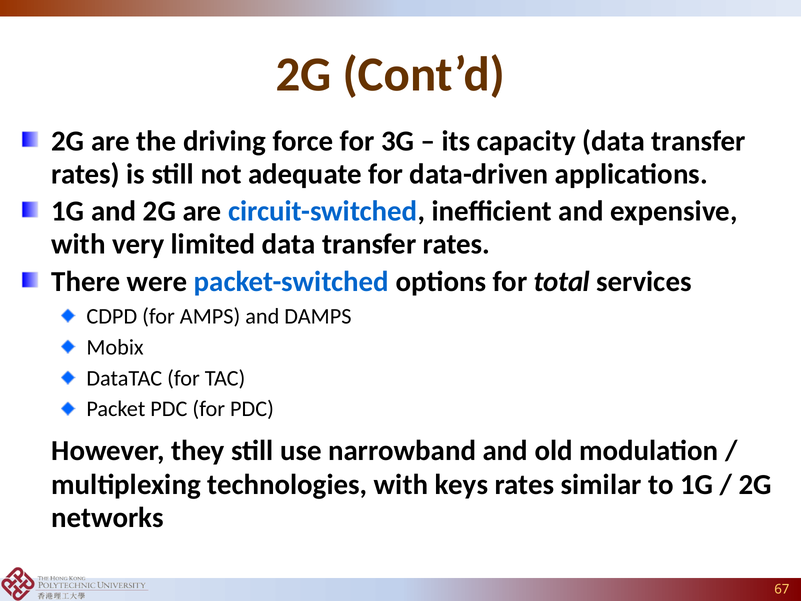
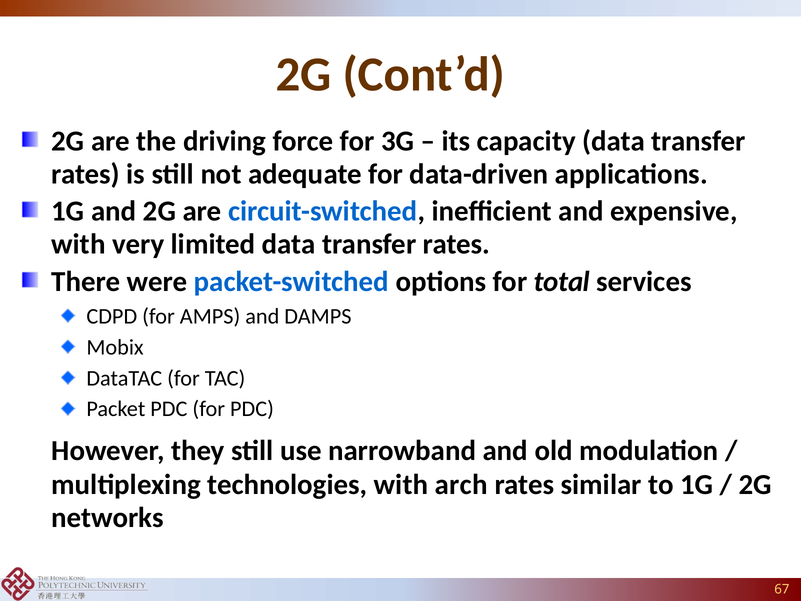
keys: keys -> arch (461, 485)
